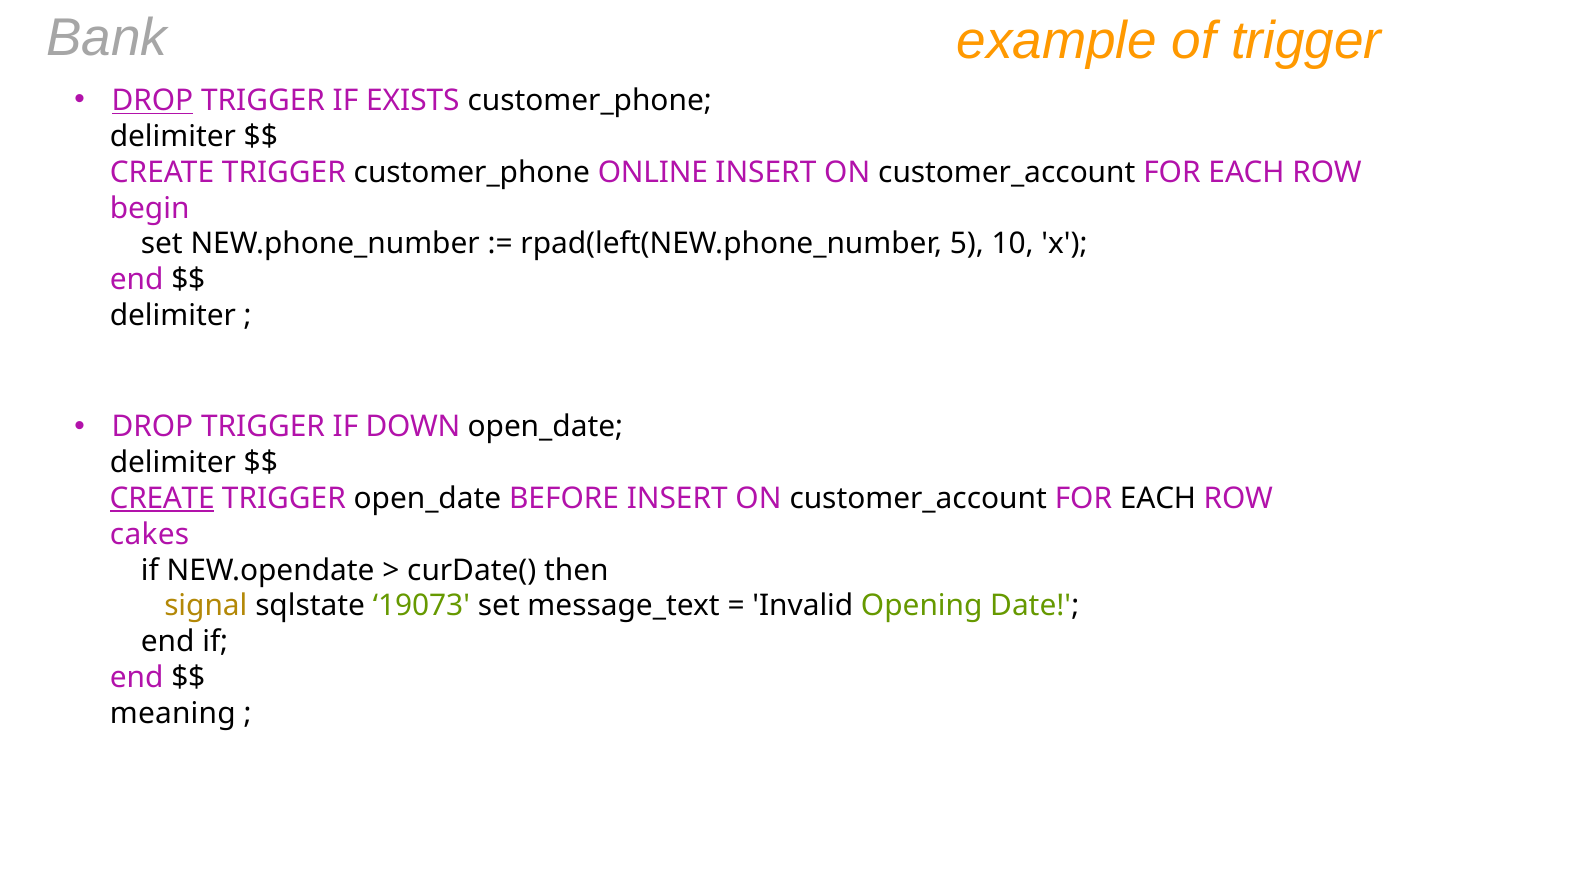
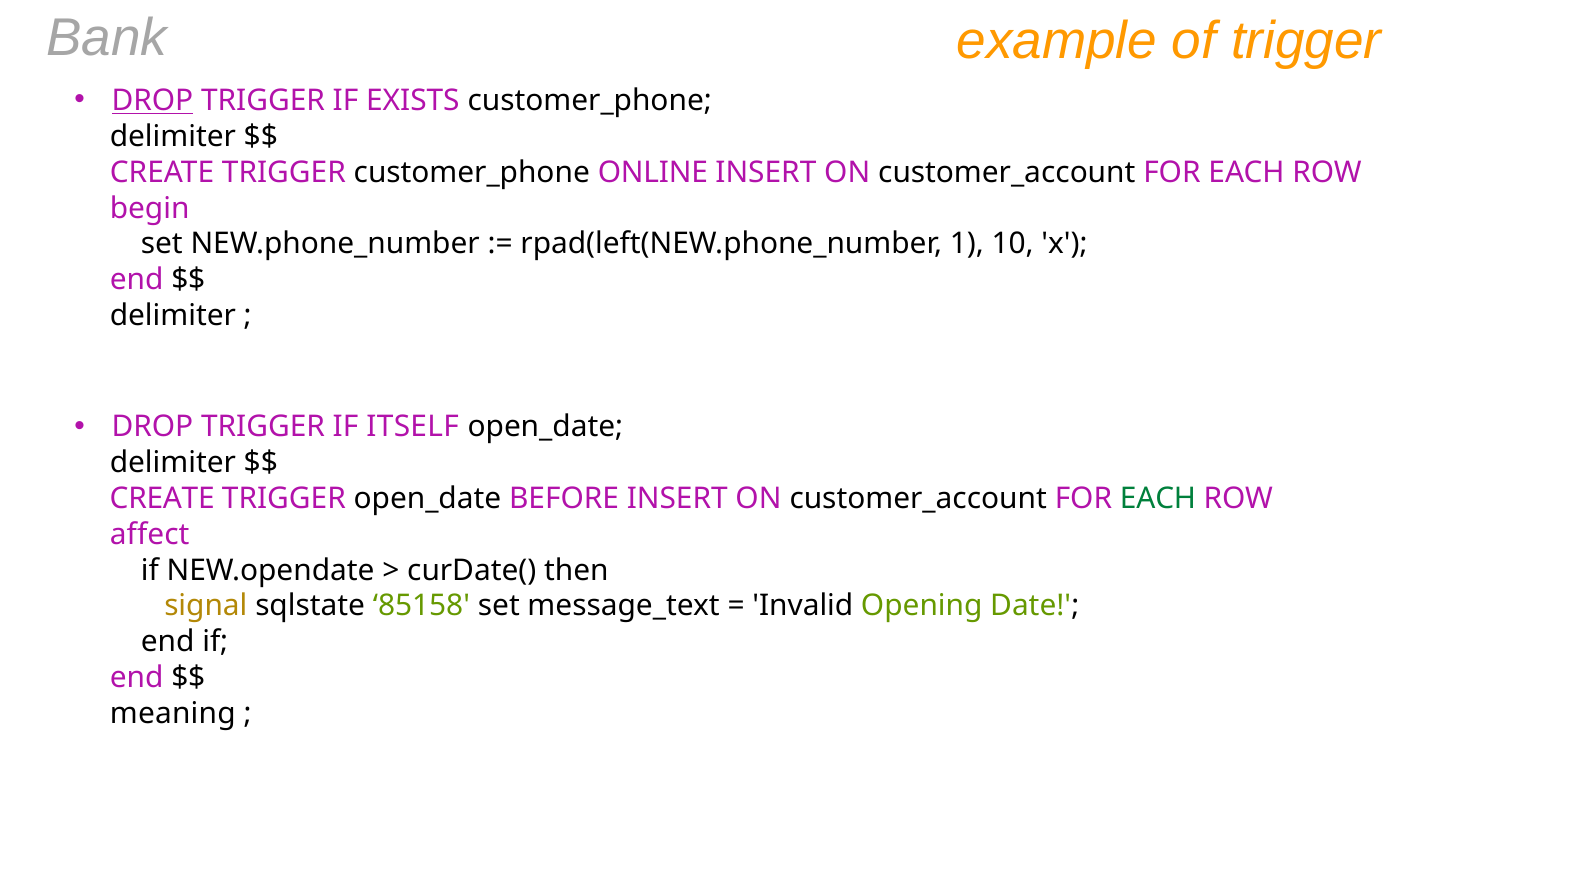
5: 5 -> 1 (967, 244)
DOWN: DOWN -> ITSELF (413, 427)
CREATE underline: present -> none (162, 499)
EACH colour: black -> green (1158, 499)
cakes: cakes -> affect (150, 534)
19073: 19073 -> 85158 (421, 606)
